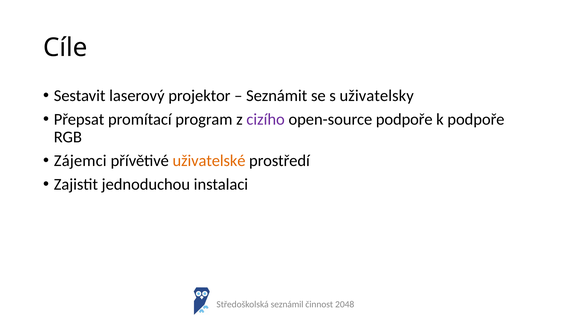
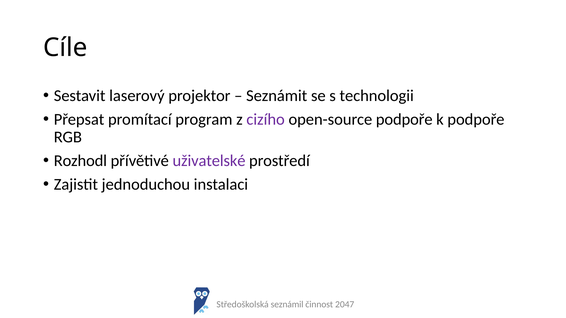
uživatelsky: uživatelsky -> technologii (377, 96)
Zájemci: Zájemci -> Rozhodl (80, 161)
uživatelské colour: orange -> purple (209, 161)
2048: 2048 -> 2047 (345, 305)
